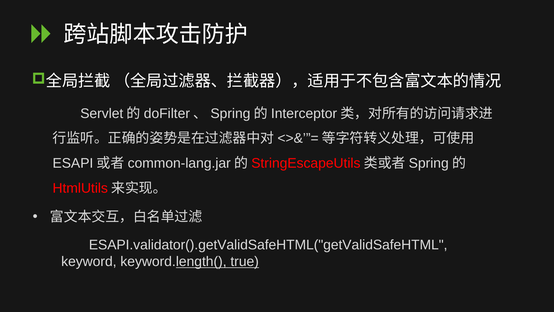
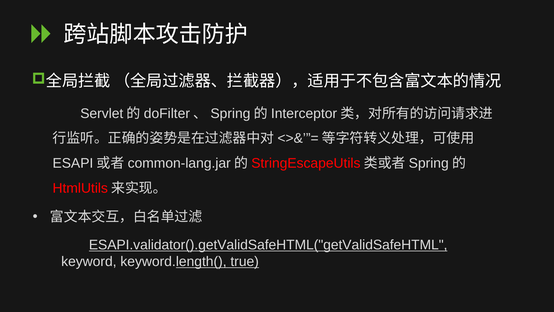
ESAPI.validator().getValidSafeHTML("getValidSafeHTML underline: none -> present (268, 245)
